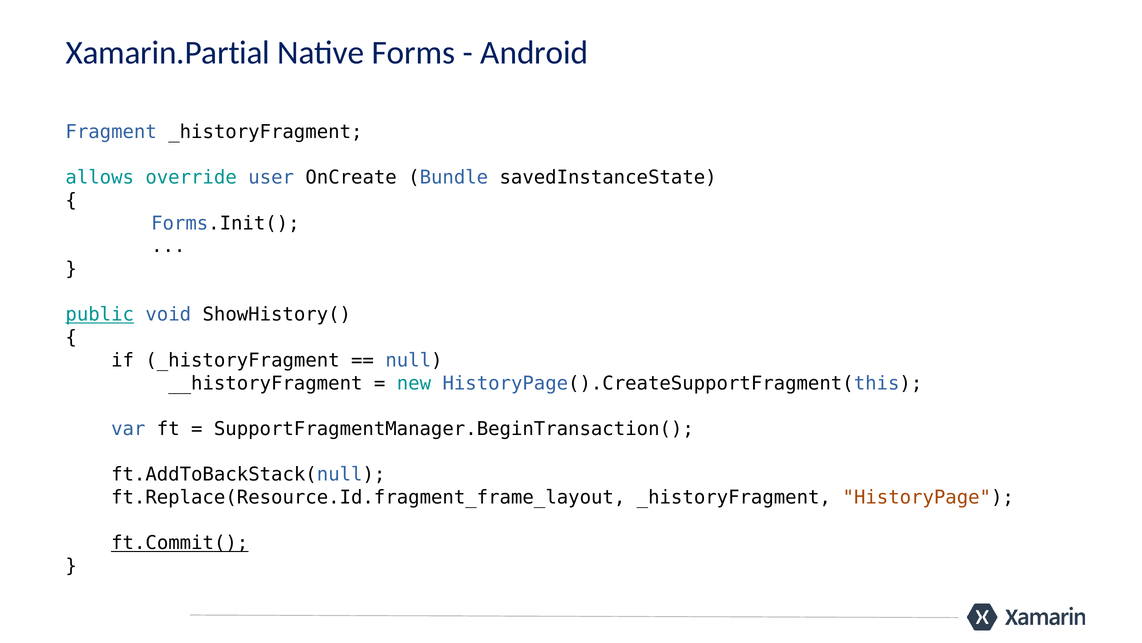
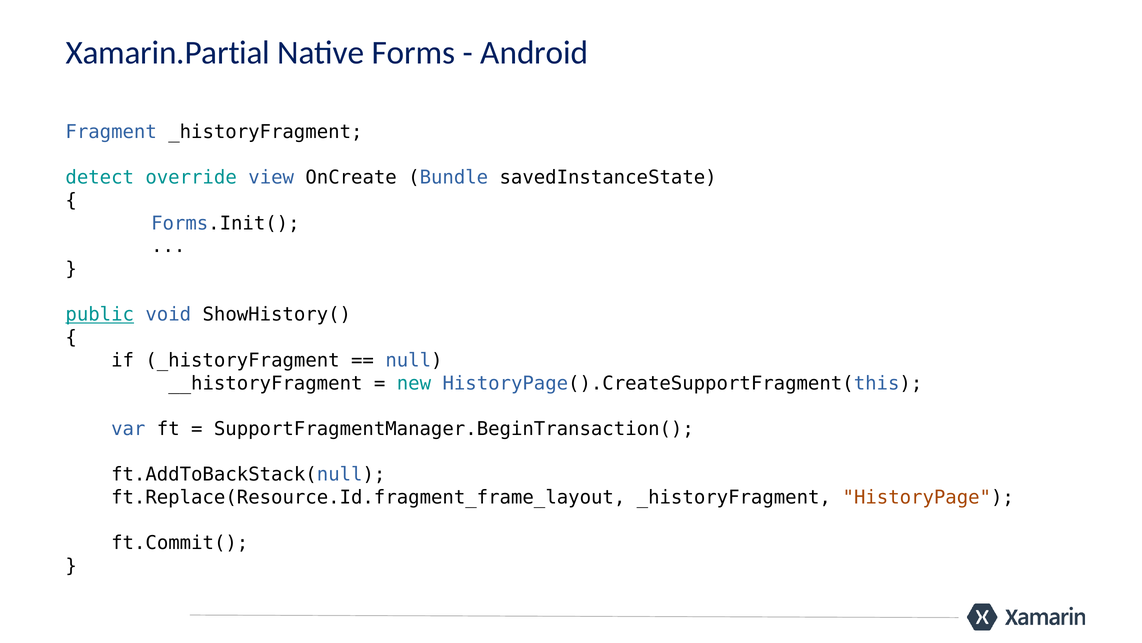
allows: allows -> detect (100, 177)
user: user -> view (271, 177)
ft.Commit( underline: present -> none (180, 543)
